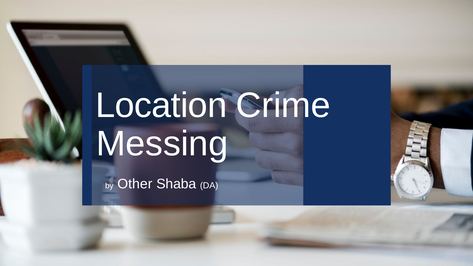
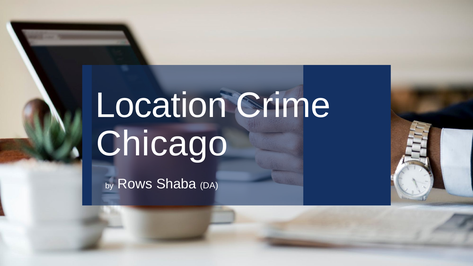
Messing: Messing -> Chicago (162, 144)
Other: Other -> Rows (135, 184)
